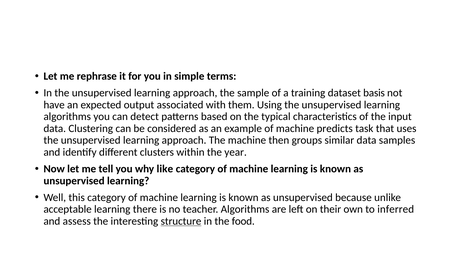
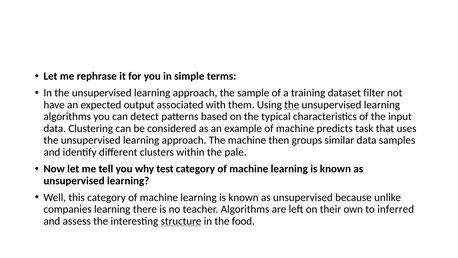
basis: basis -> filter (374, 93)
the underline: none -> present (292, 105)
year: year -> pale (236, 152)
like: like -> test (165, 169)
acceptable: acceptable -> companies (68, 209)
